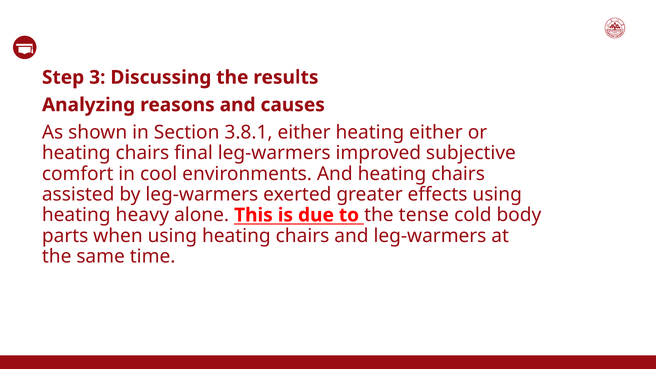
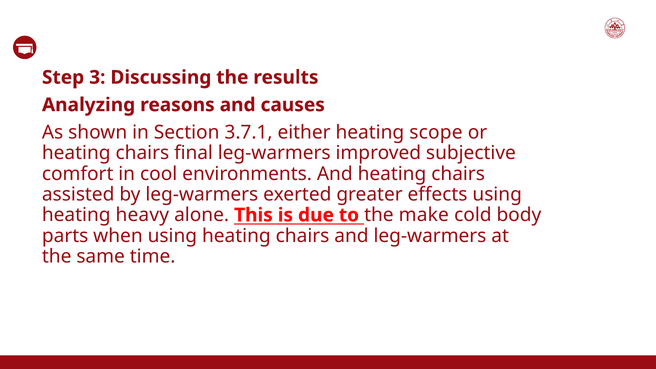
3.8.1: 3.8.1 -> 3.7.1 (249, 132)
heating either: either -> scope (436, 132)
tense: tense -> make (424, 215)
